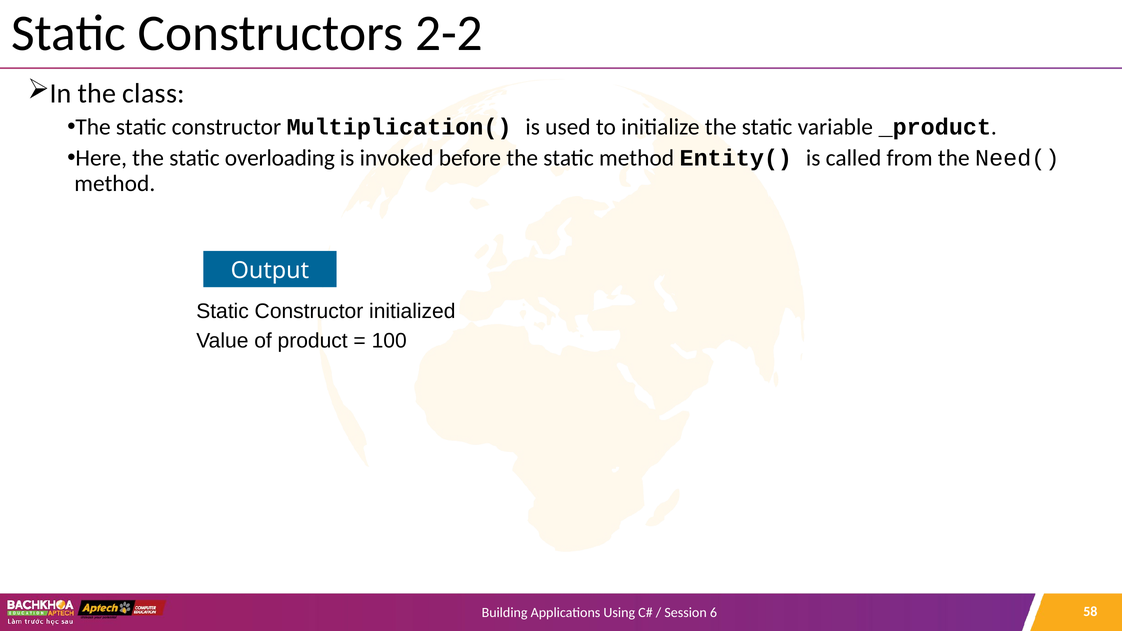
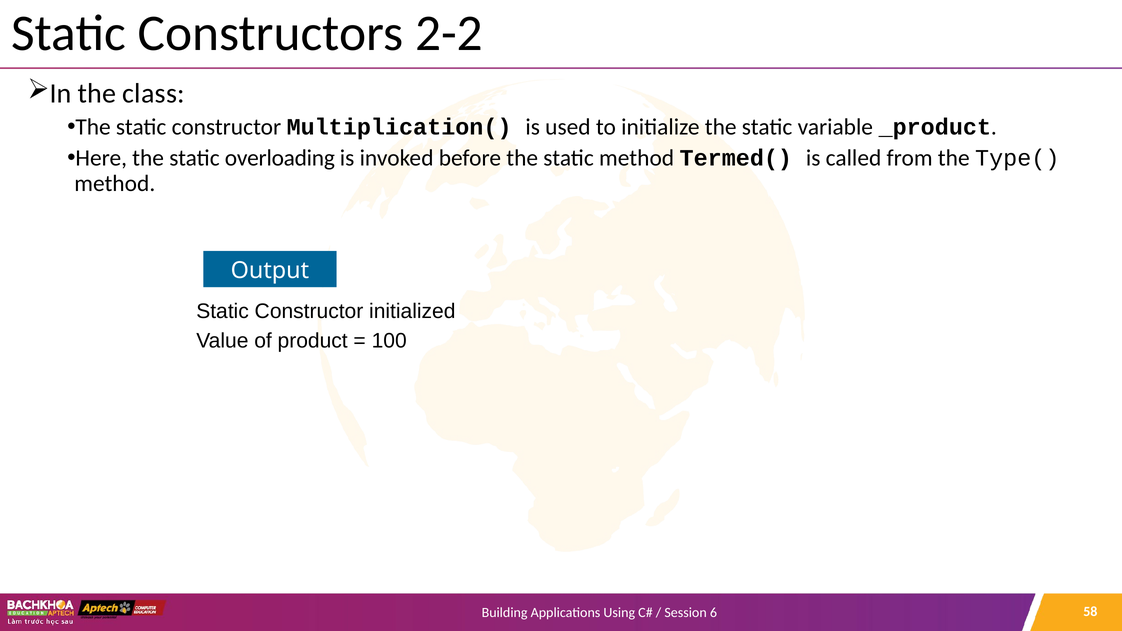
Entity(: Entity( -> Termed( (736, 158)
Need(: Need( -> Type( (1017, 158)
